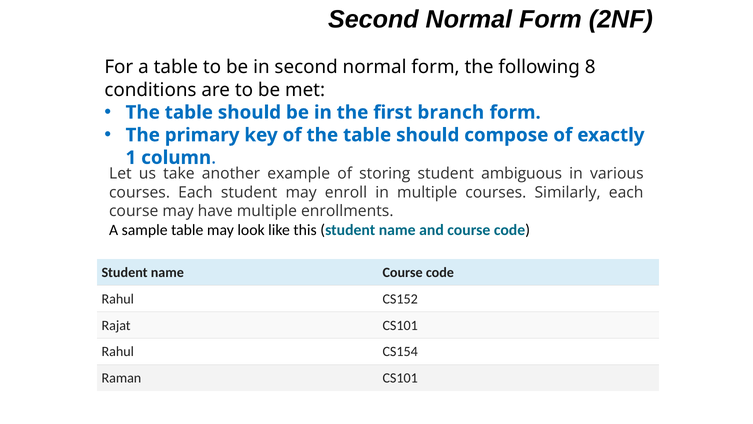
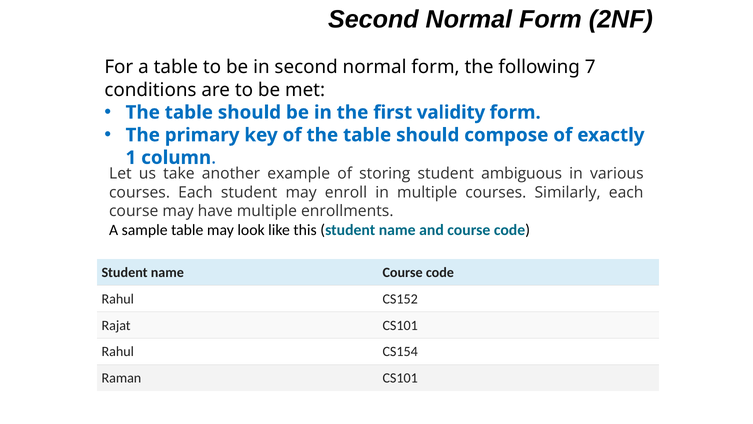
8: 8 -> 7 (590, 67)
branch: branch -> validity (451, 112)
